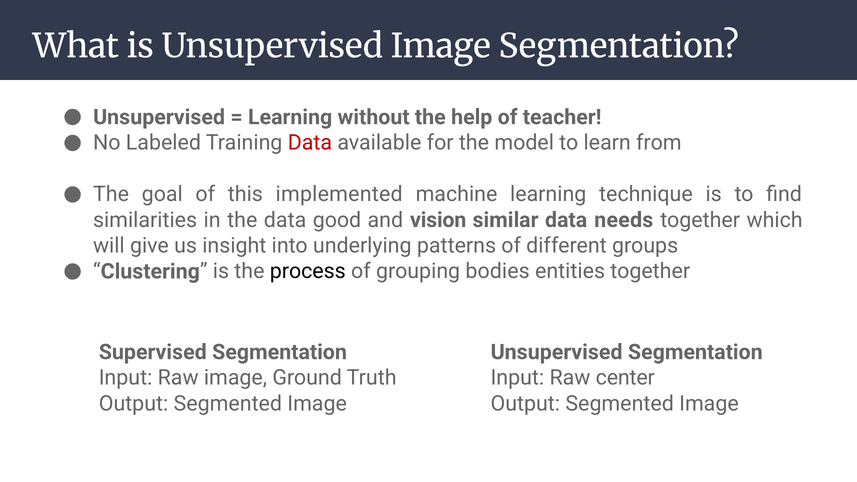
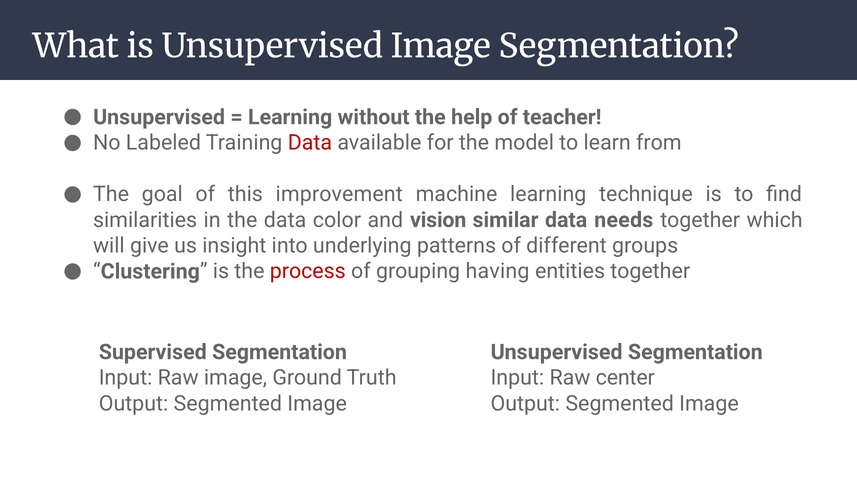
implemented: implemented -> improvement (339, 194)
good: good -> color (337, 220)
process colour: black -> red (308, 271)
bodies: bodies -> having (498, 271)
